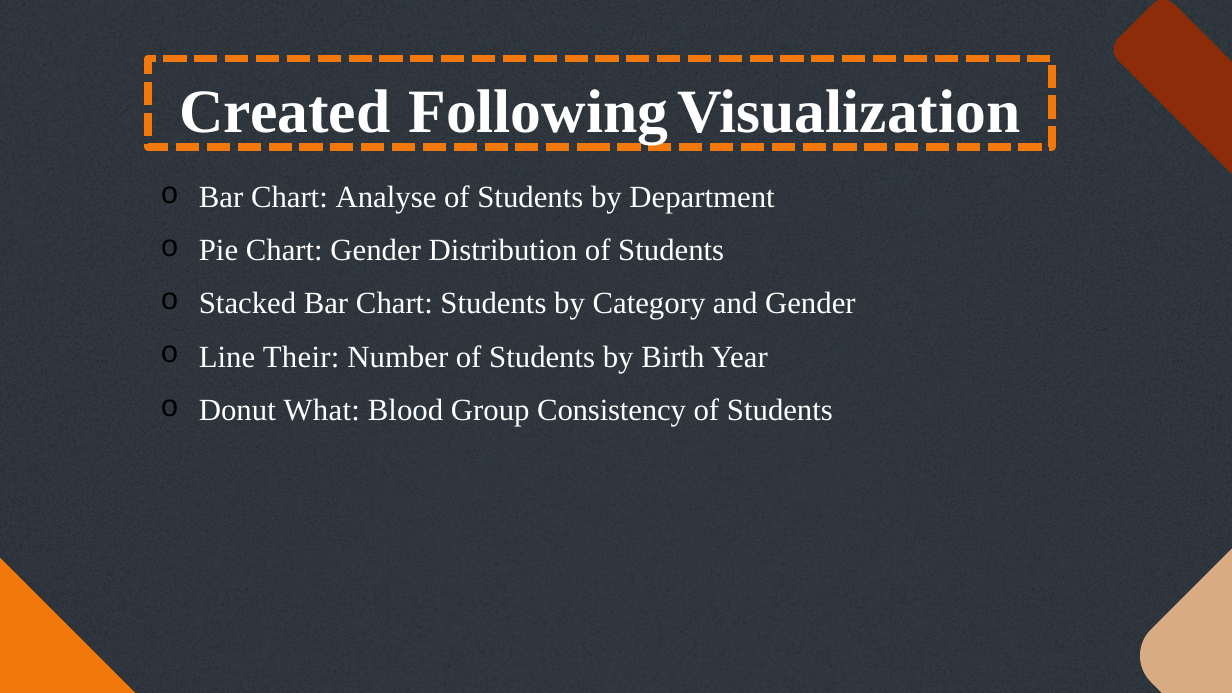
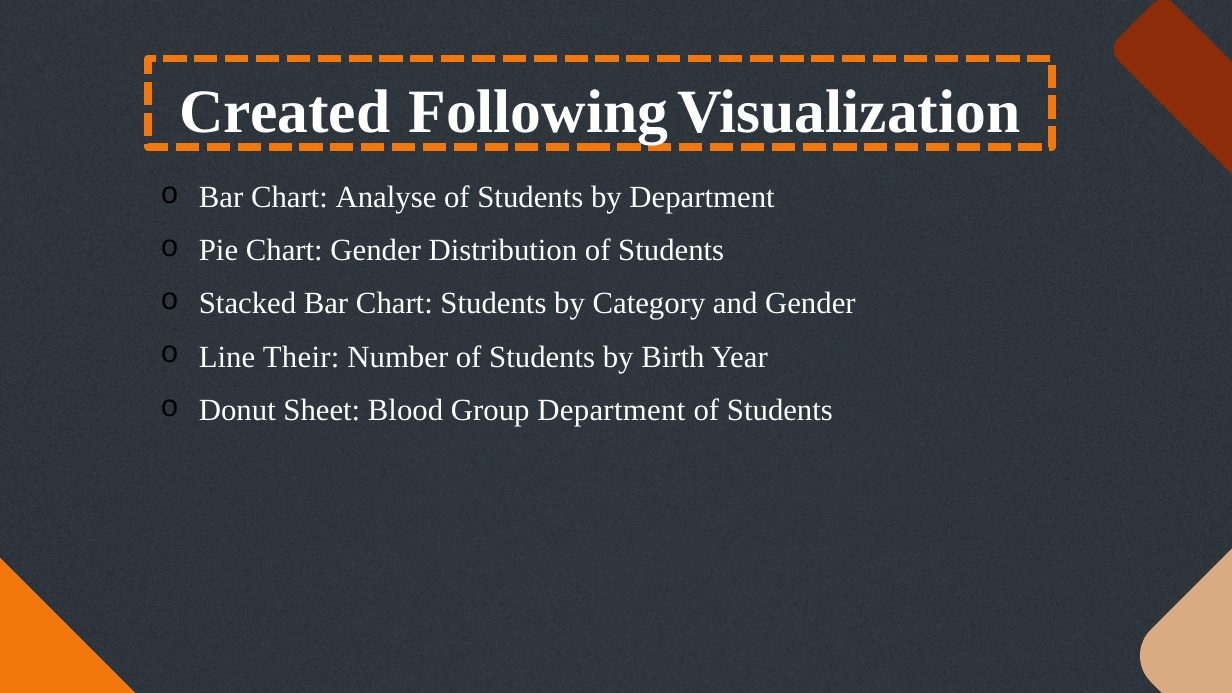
What: What -> Sheet (322, 410)
Group Consistency: Consistency -> Department (611, 410)
